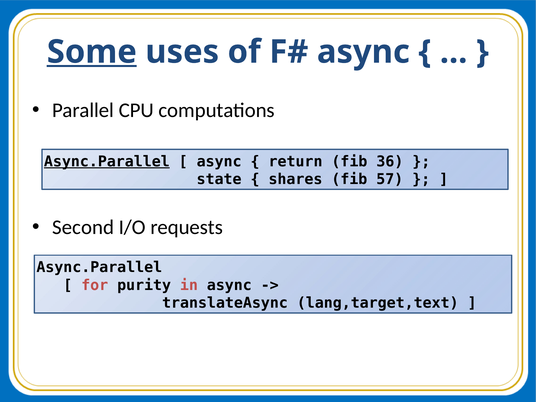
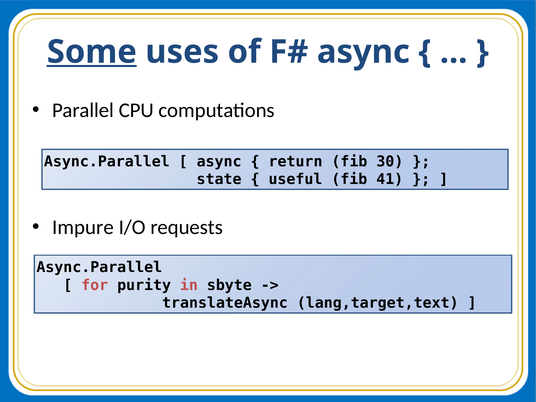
Async.Parallel underline: present -> none (107, 161)
36: 36 -> 30 (390, 161)
shares: shares -> useful (295, 179)
57: 57 -> 41 (390, 179)
Second: Second -> Impure (83, 227)
in async: async -> sbyte (229, 285)
